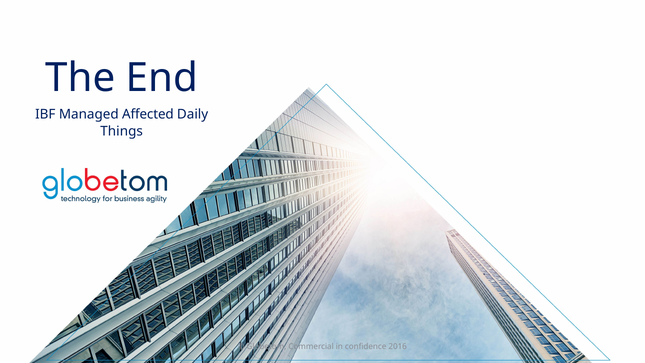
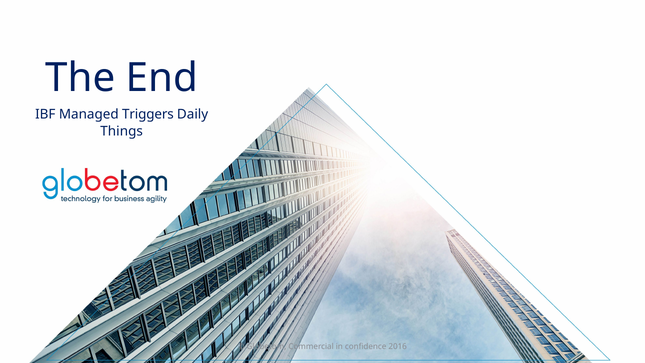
Affected: Affected -> Triggers (148, 114)
